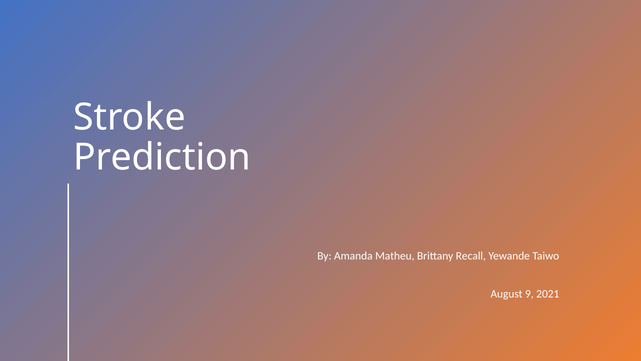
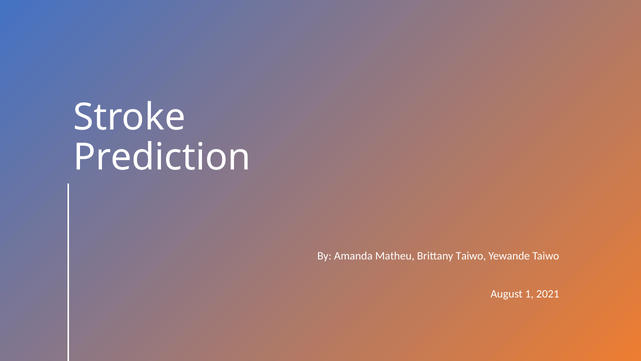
Brittany Recall: Recall -> Taiwo (471, 256)
9: 9 -> 1 (529, 293)
